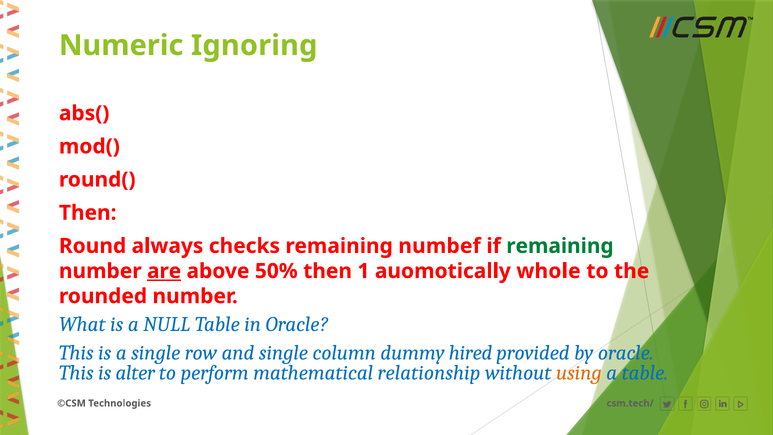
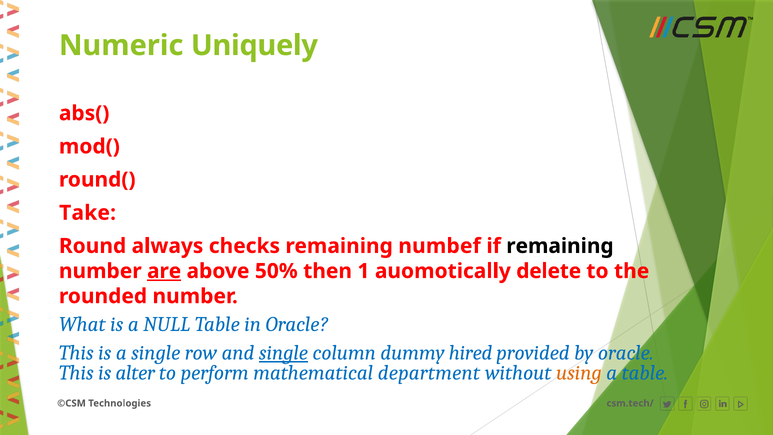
Ignoring: Ignoring -> Uniquely (254, 45)
Then: Then -> Take (88, 213)
remaining colour: green -> black (560, 246)
whole: whole -> delete (549, 271)
single underline: none -> present (283, 353)
relationship: relationship -> department (429, 373)
